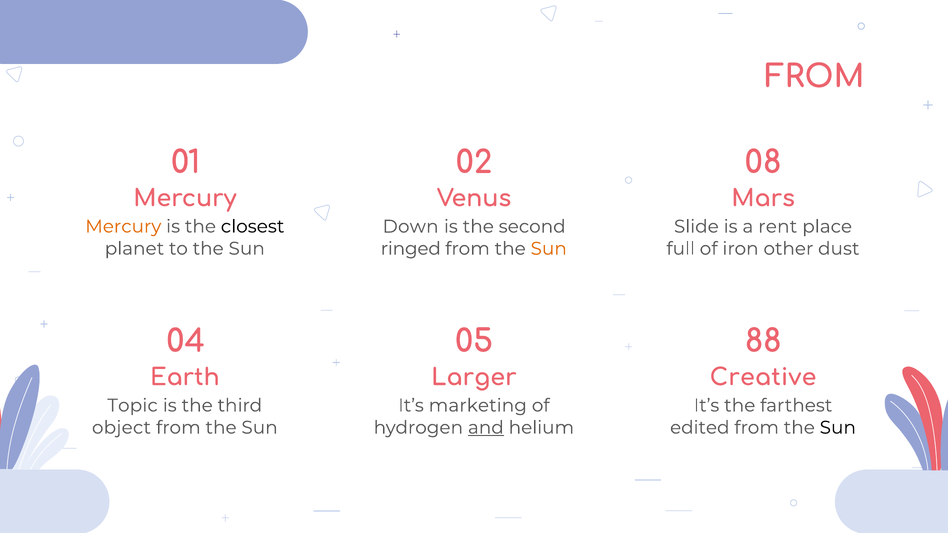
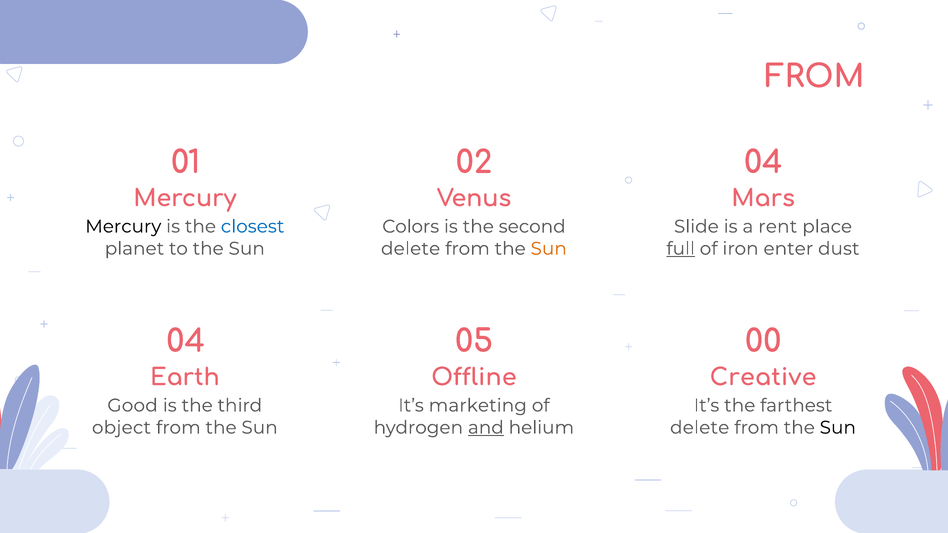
02 08: 08 -> 04 (763, 163)
Mercury colour: orange -> black (123, 227)
closest colour: black -> blue (253, 227)
Down: Down -> Colors (411, 227)
ringed: ringed -> delete (411, 249)
full underline: none -> present (681, 249)
other: other -> enter (788, 249)
88: 88 -> 00 (763, 342)
Larger: Larger -> Offline (474, 378)
Topic: Topic -> Good (133, 406)
edited: edited -> delete (700, 428)
